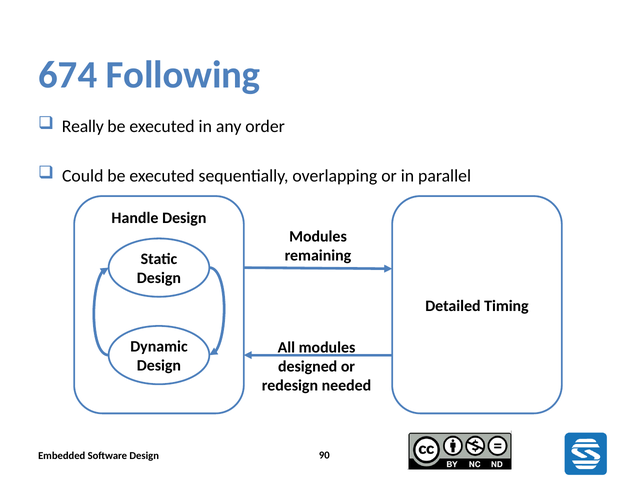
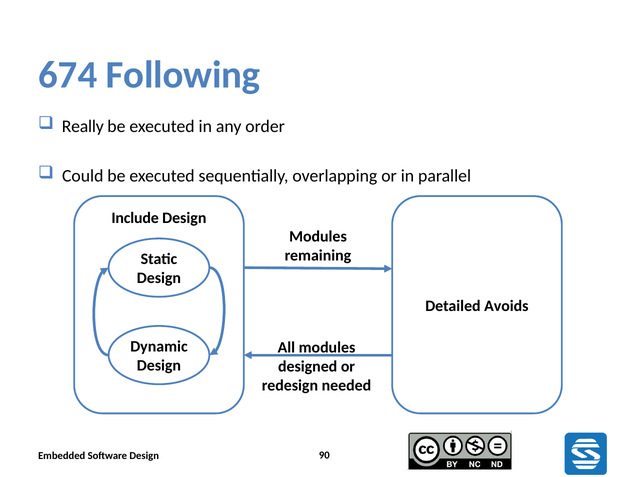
Handle: Handle -> Include (135, 218)
Timing: Timing -> Avoids (506, 306)
